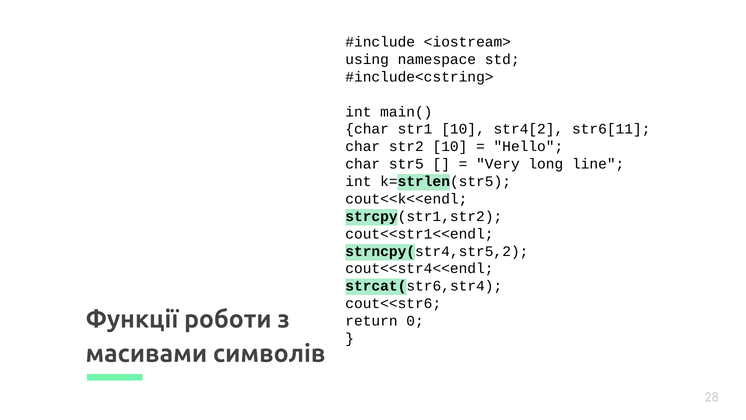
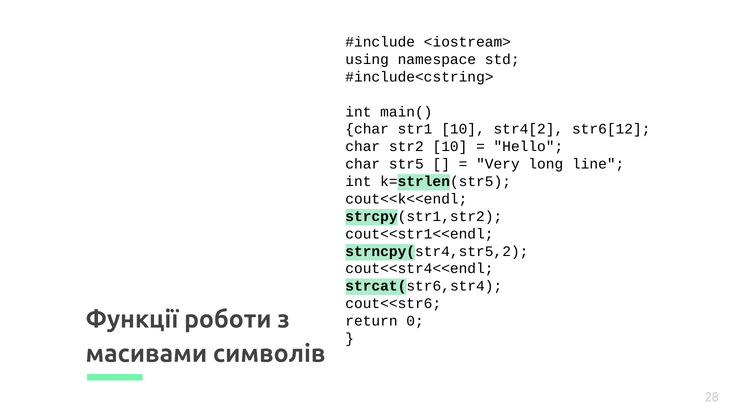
str6[11: str6[11 -> str6[12 (611, 129)
